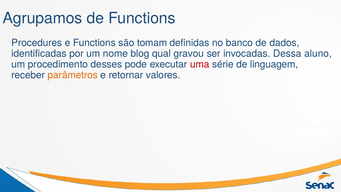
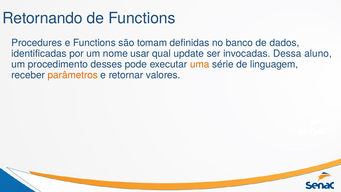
Agrupamos: Agrupamos -> Retornando (42, 18)
blog: blog -> usar (140, 53)
gravou: gravou -> update (189, 53)
uma colour: red -> orange (200, 64)
